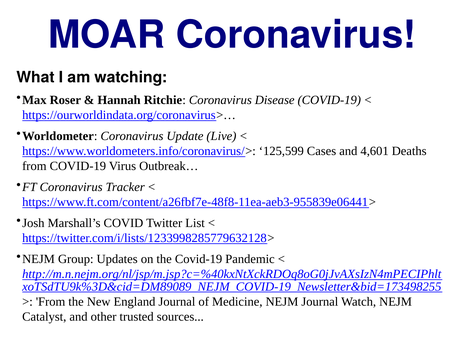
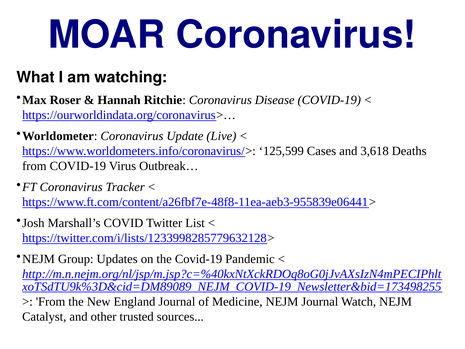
4,601: 4,601 -> 3,618 (375, 151)
